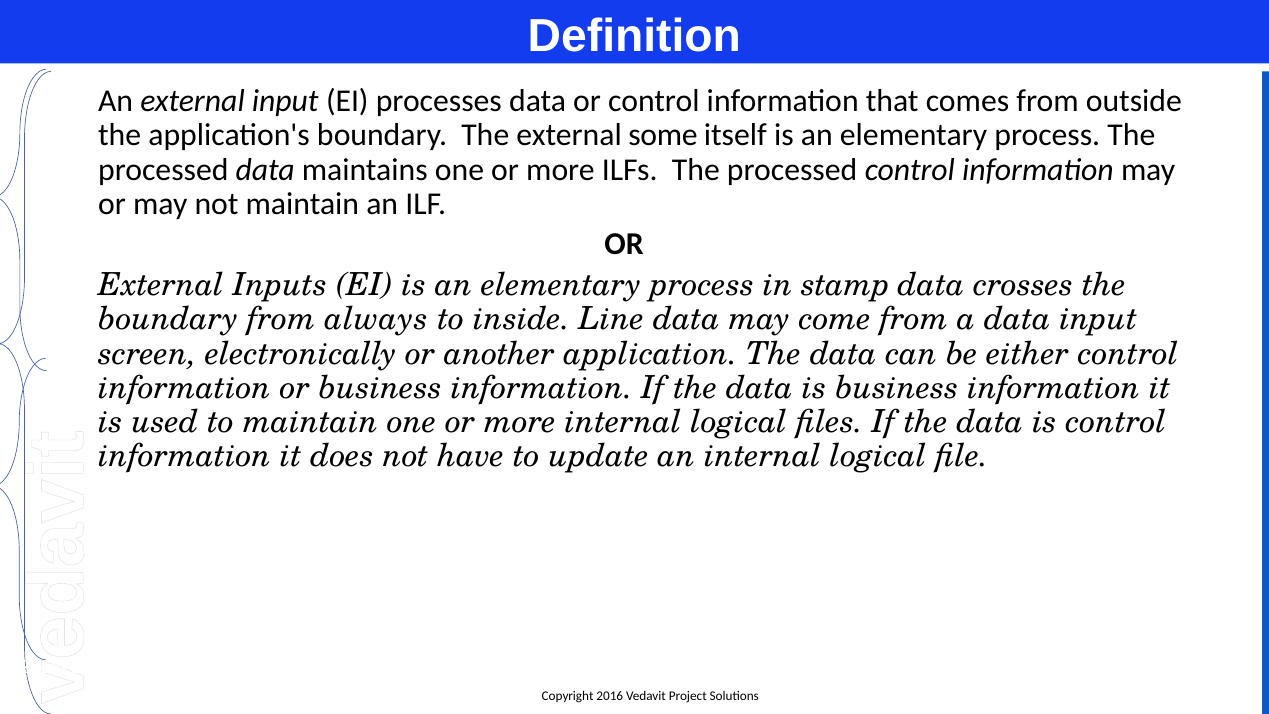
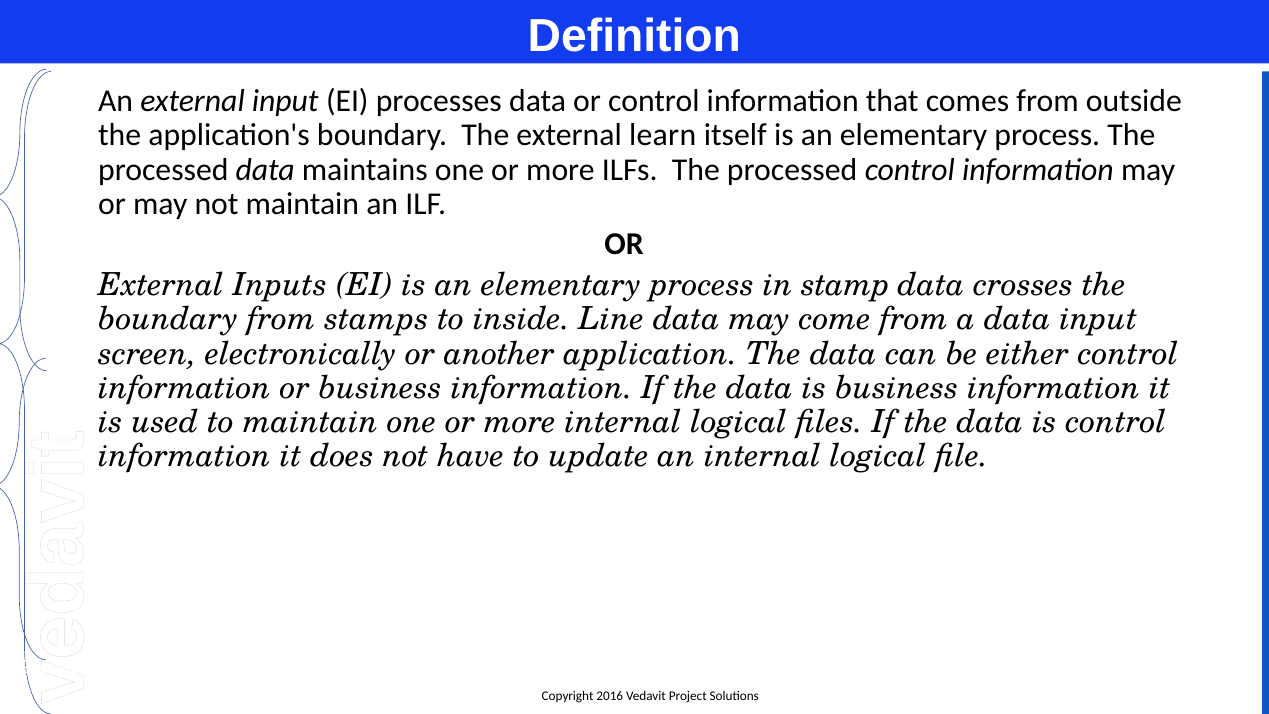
some: some -> learn (663, 135)
always: always -> stamps (376, 319)
